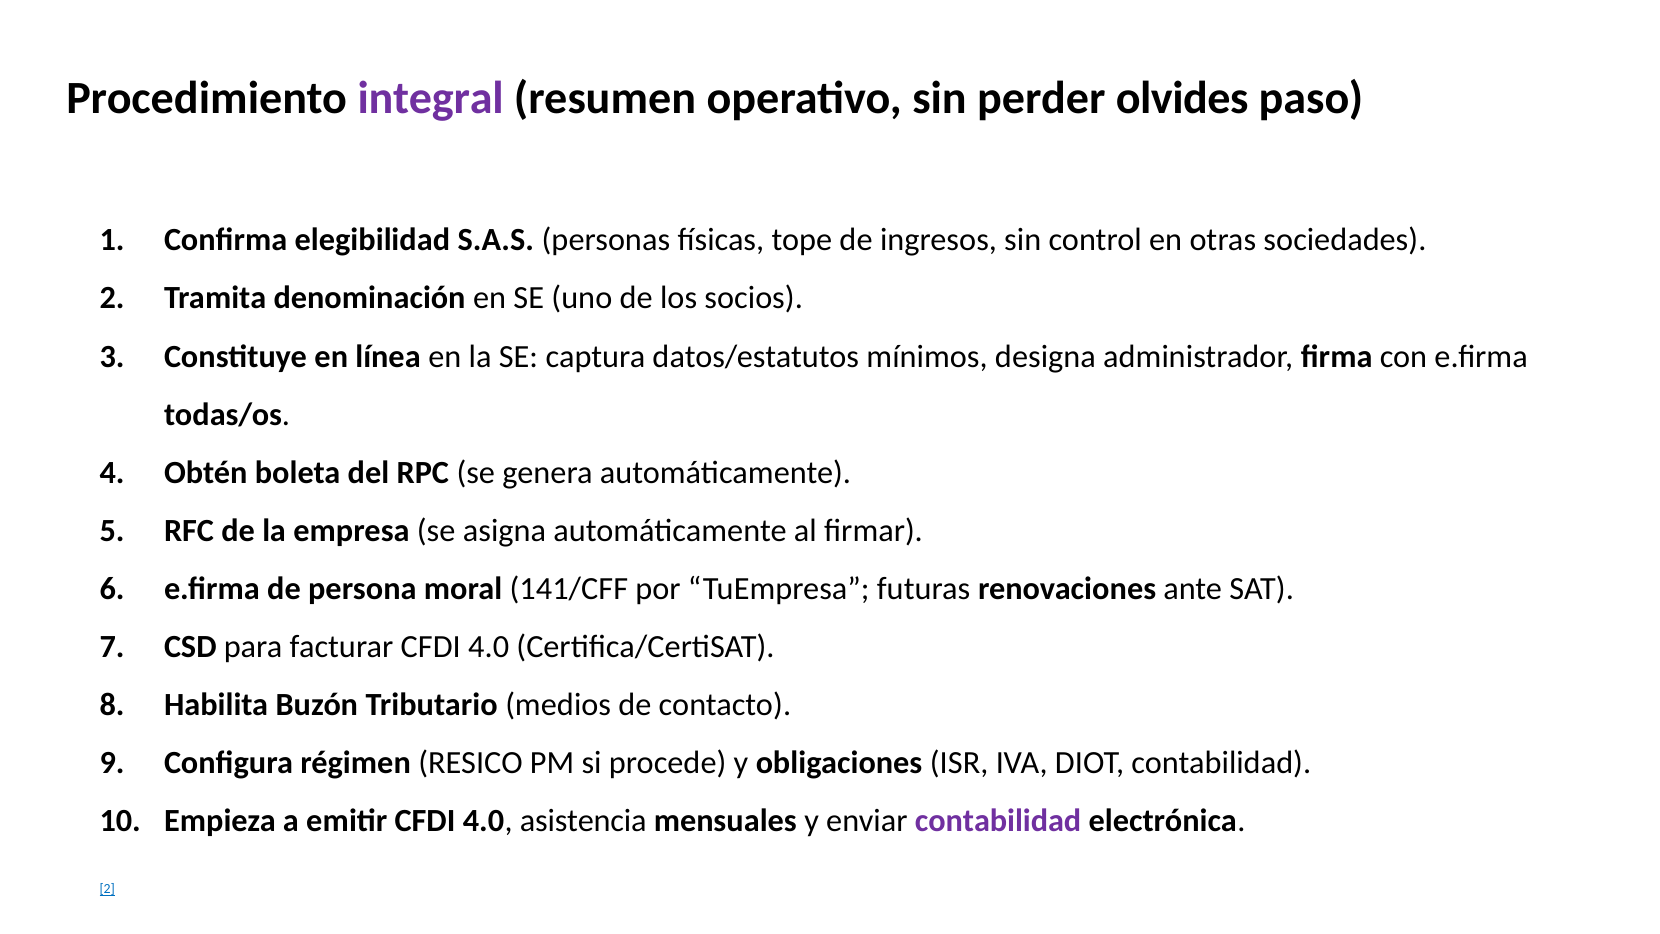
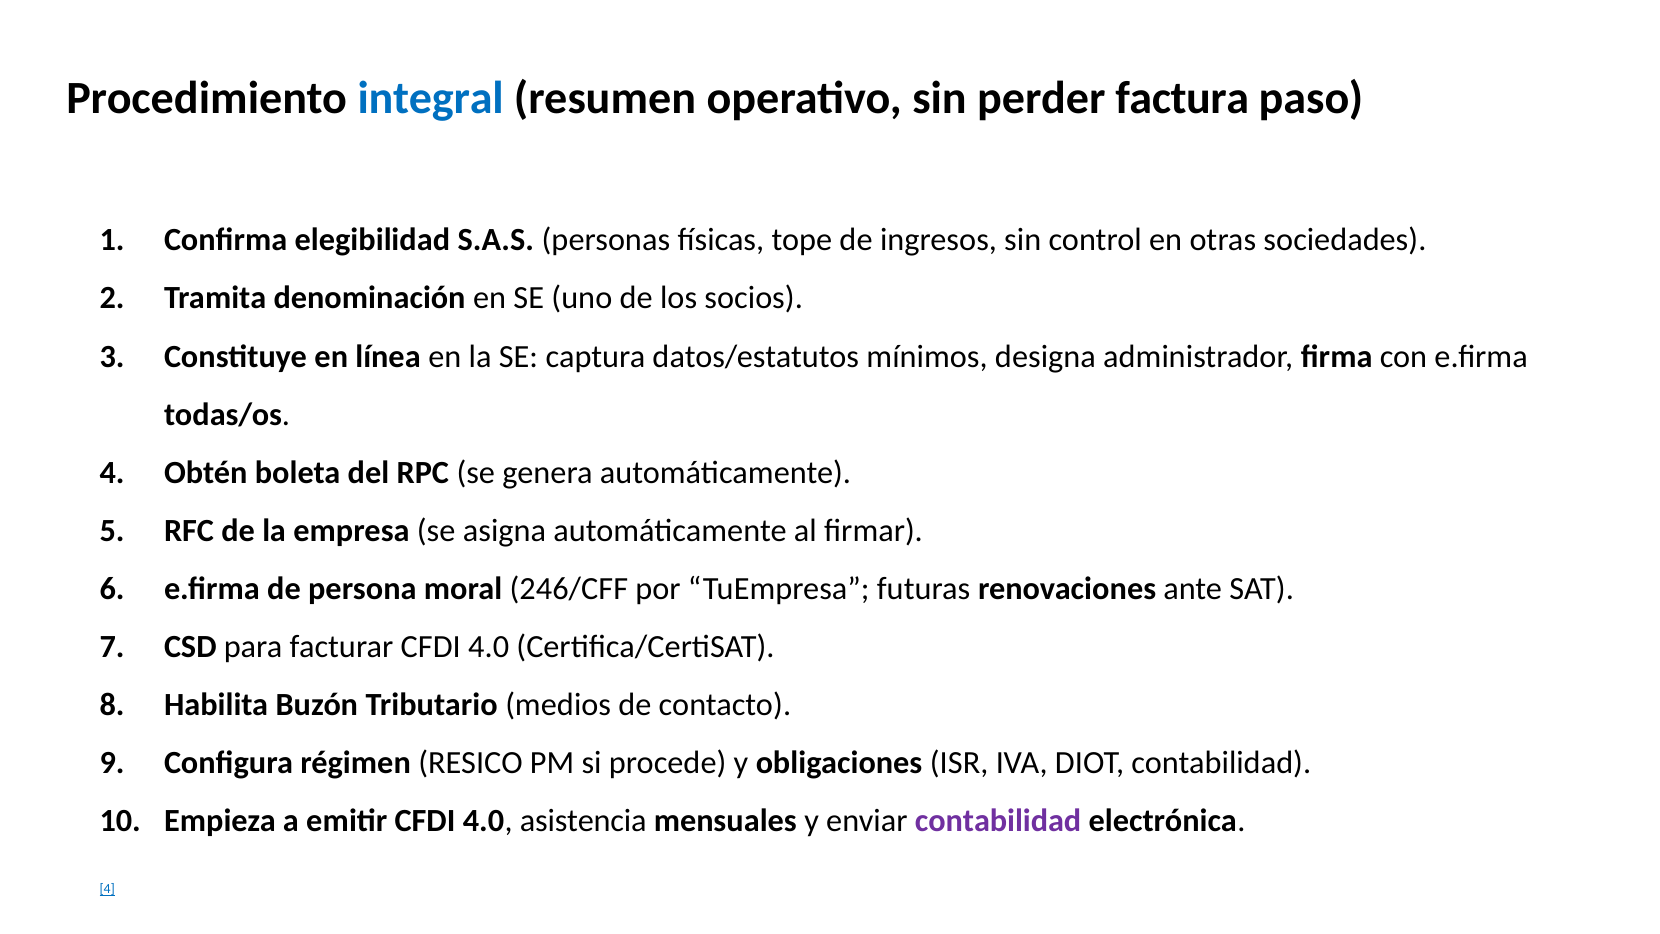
integral colour: purple -> blue (431, 99)
olvides: olvides -> factura (1182, 99)
141/CFF: 141/CFF -> 246/CFF (569, 589)
2: 2 -> 4 (107, 889)
